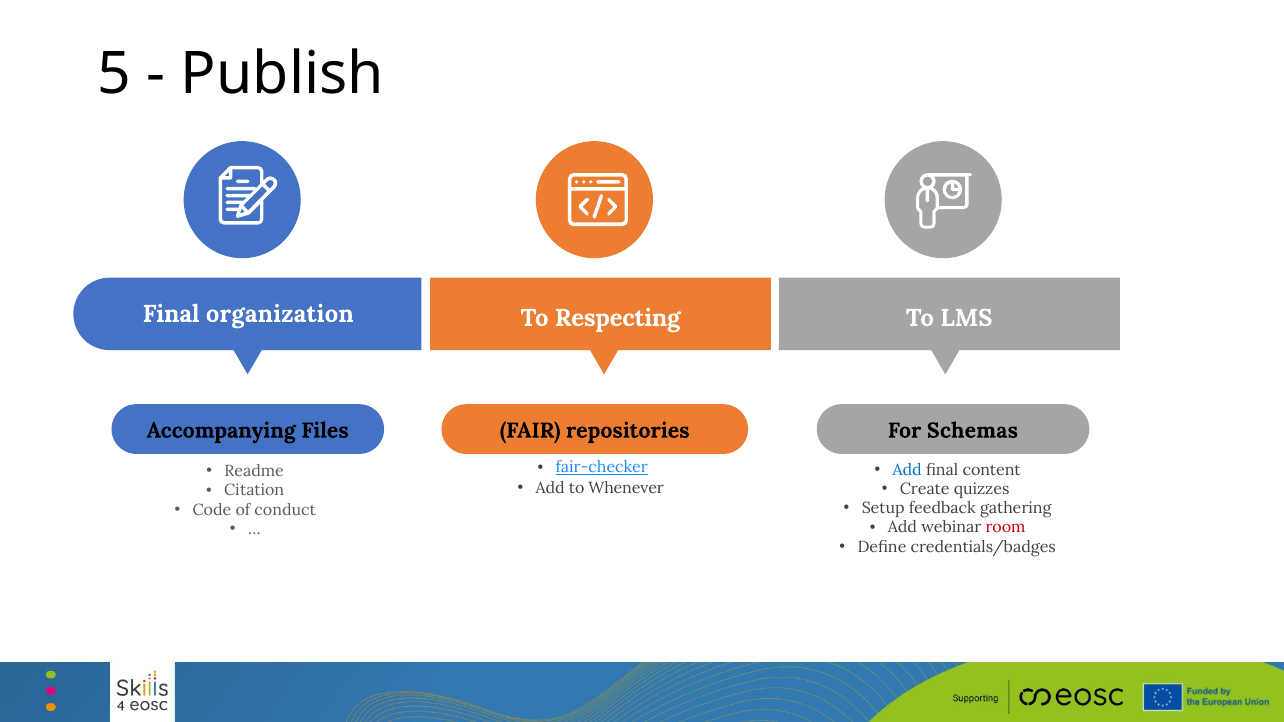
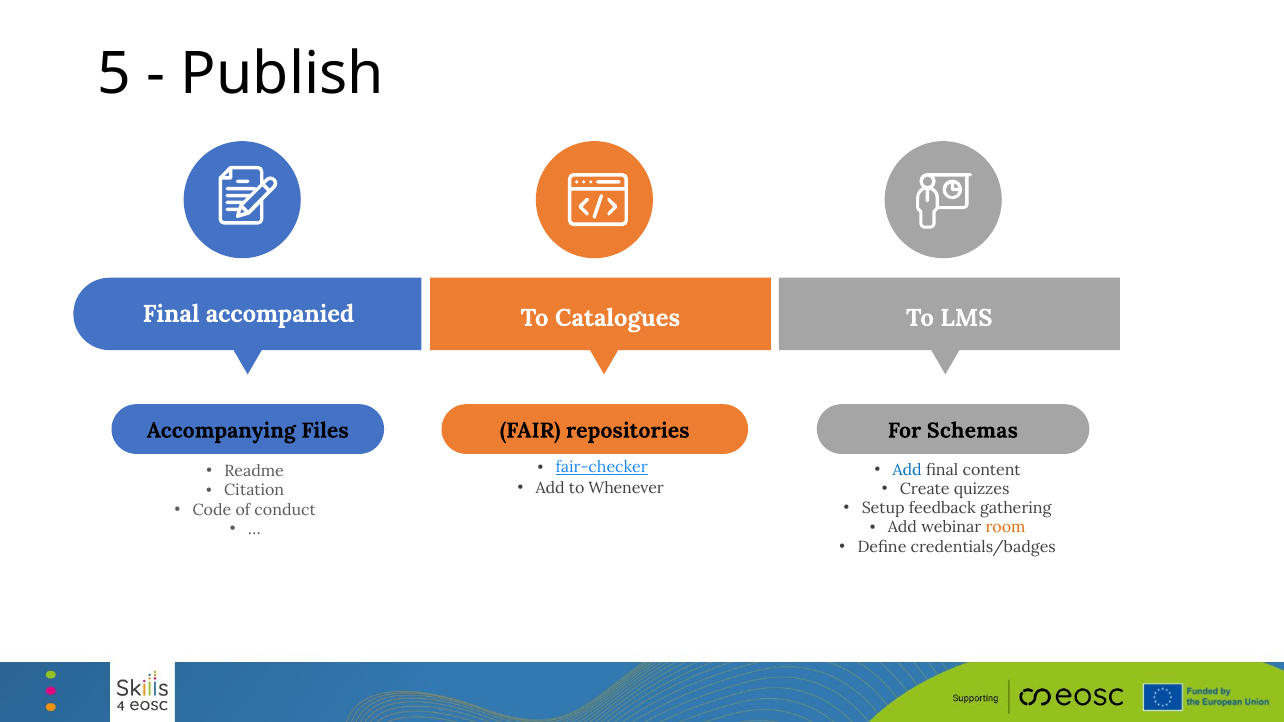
organization: organization -> accompanied (280, 314)
Respecting: Respecting -> Catalogues (618, 318)
room colour: red -> orange (1006, 528)
